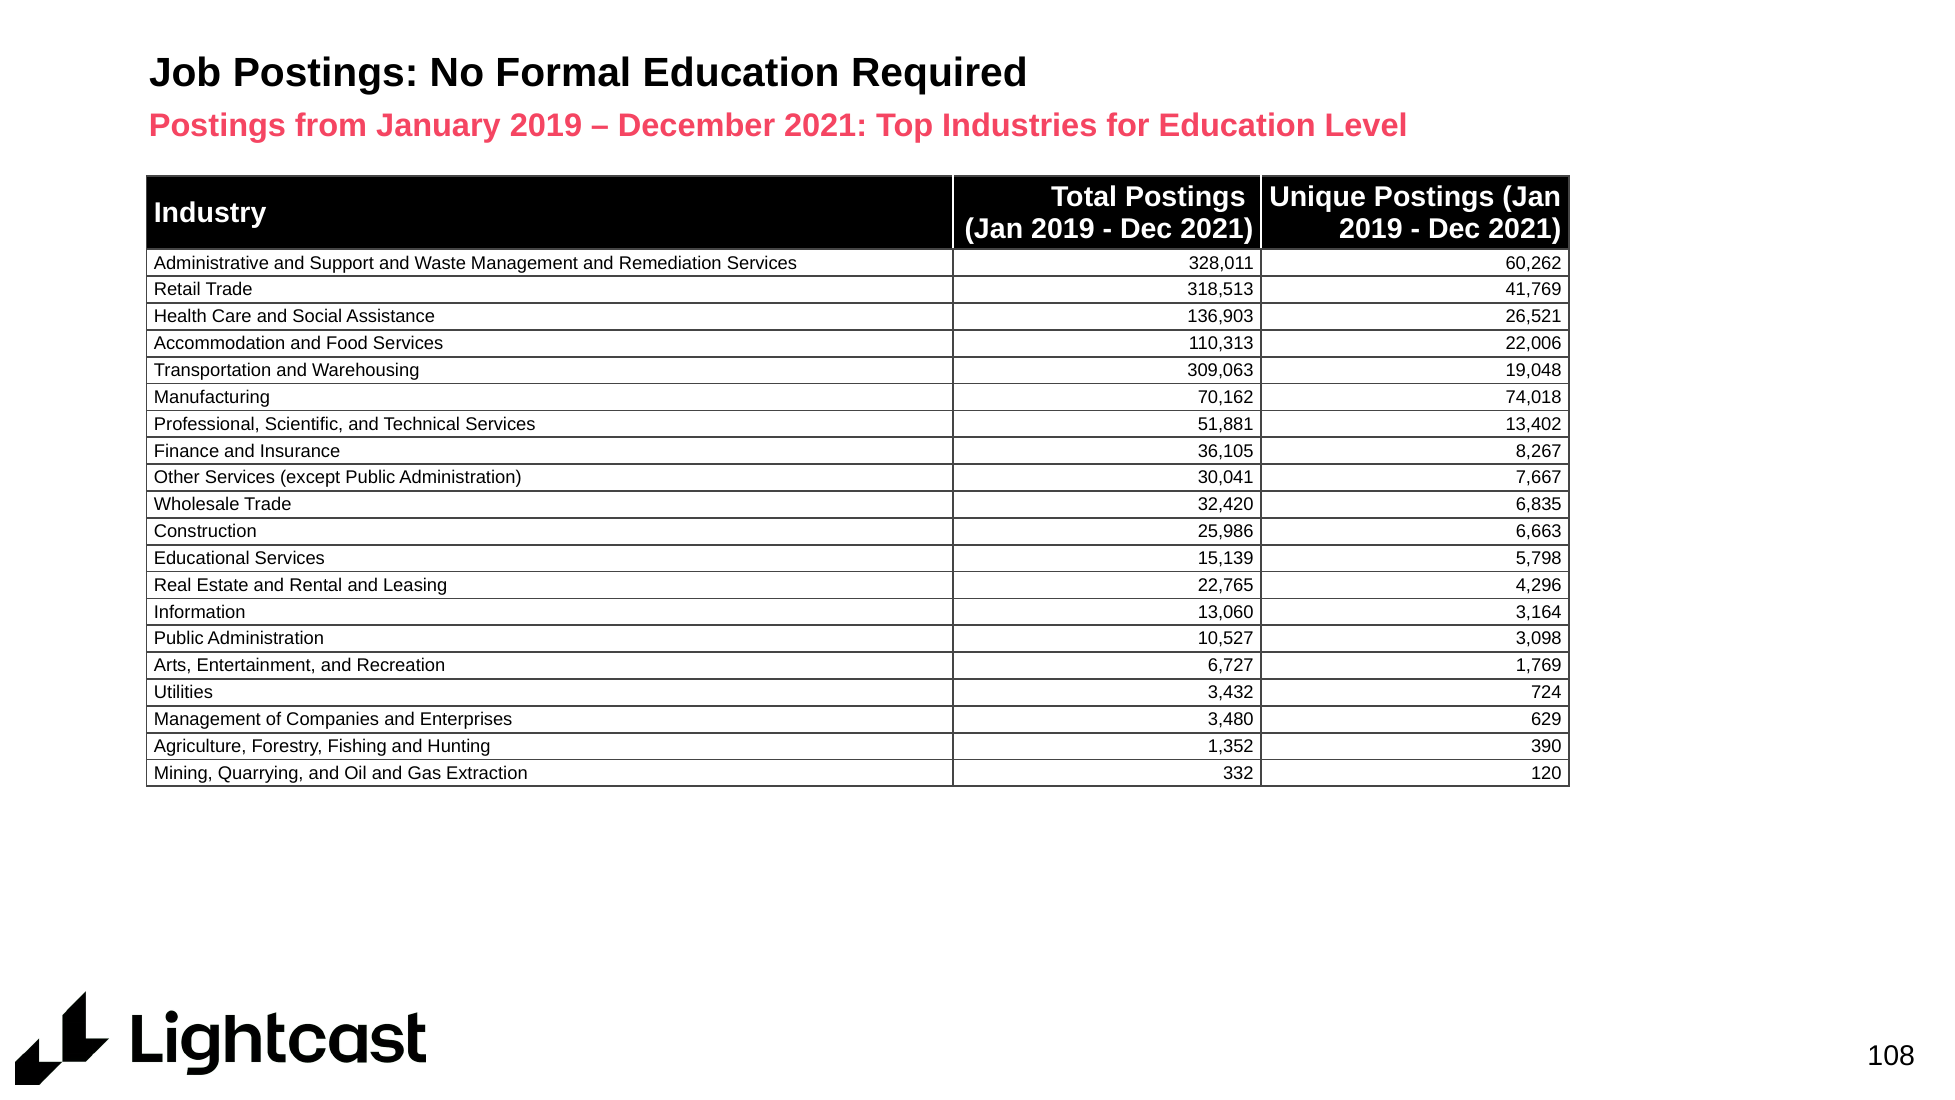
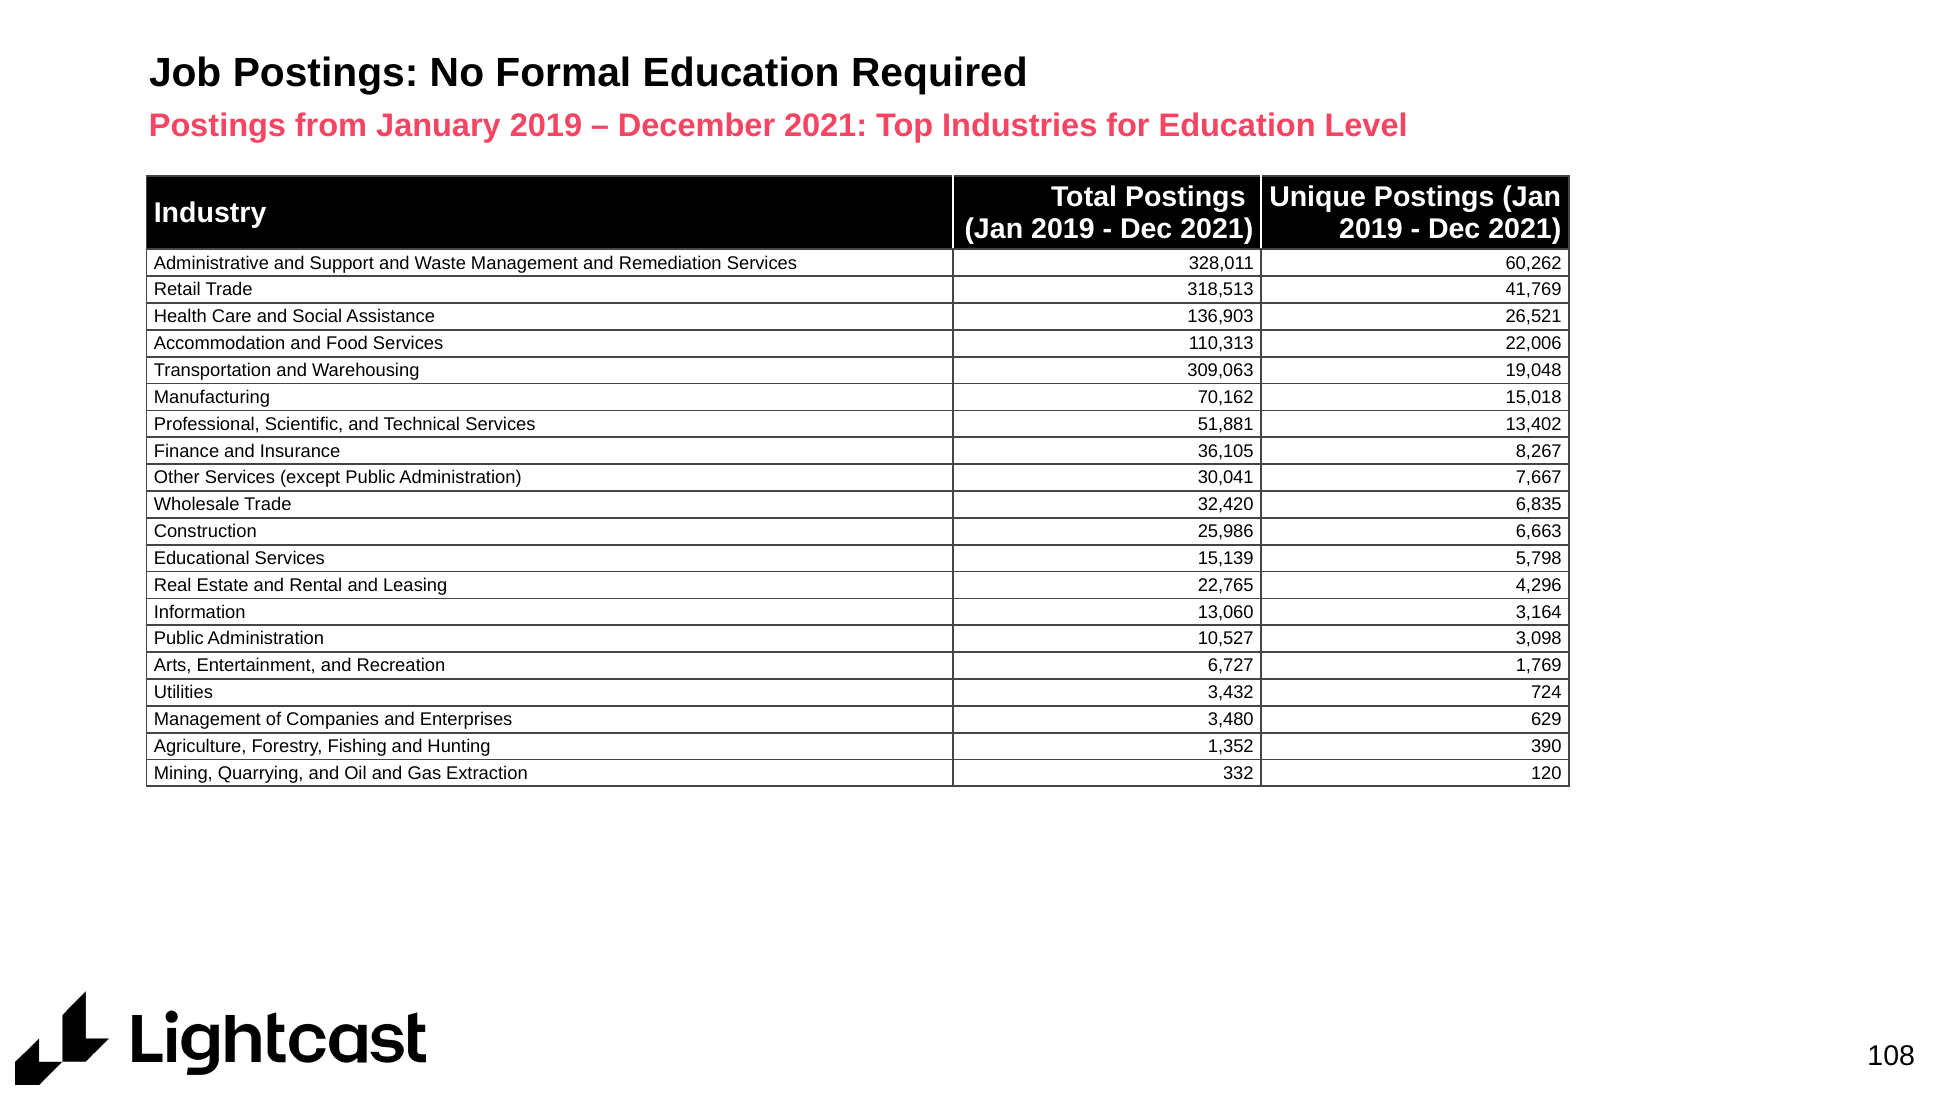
74,018: 74,018 -> 15,018 (1534, 397)
